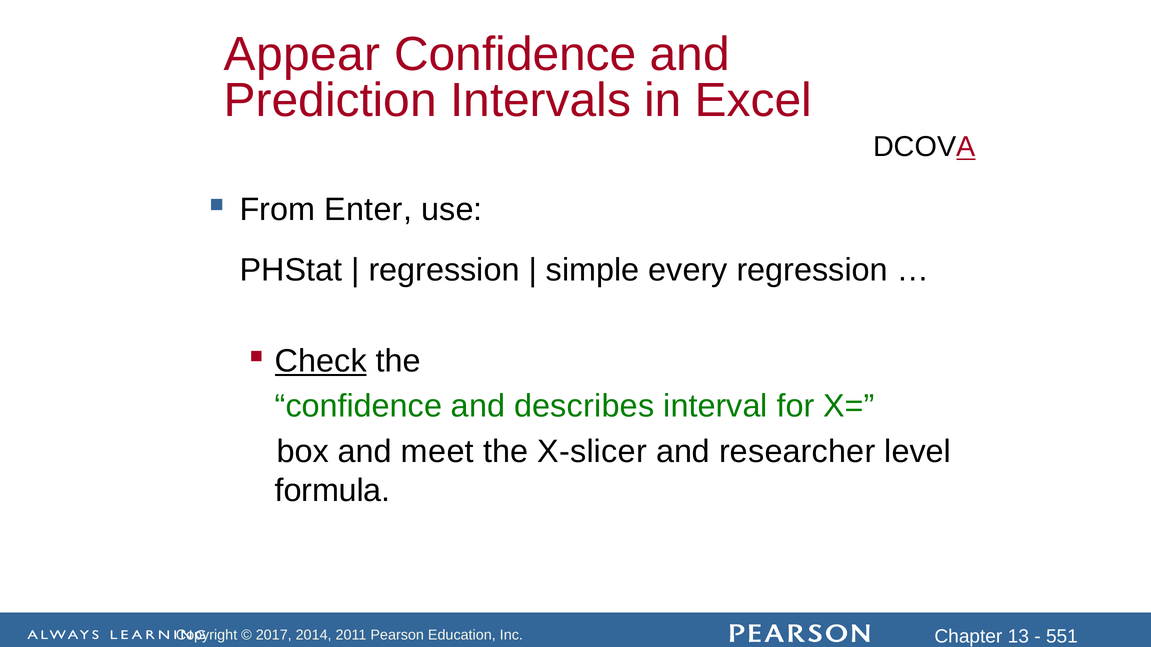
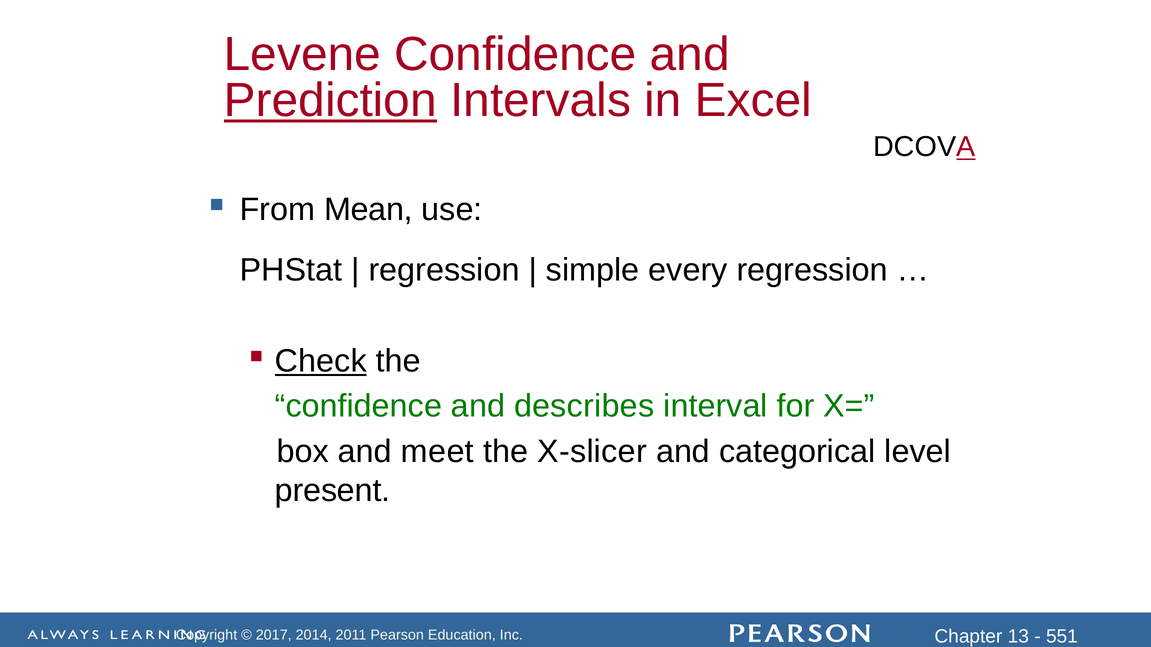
Appear: Appear -> Levene (302, 54)
Prediction underline: none -> present (330, 100)
Enter: Enter -> Mean (368, 209)
researcher: researcher -> categorical (797, 452)
formula: formula -> present (333, 491)
